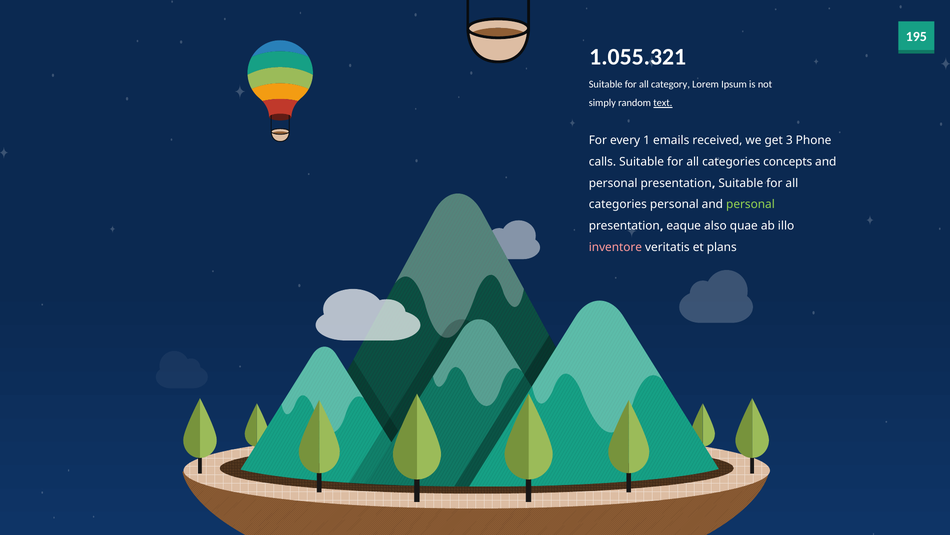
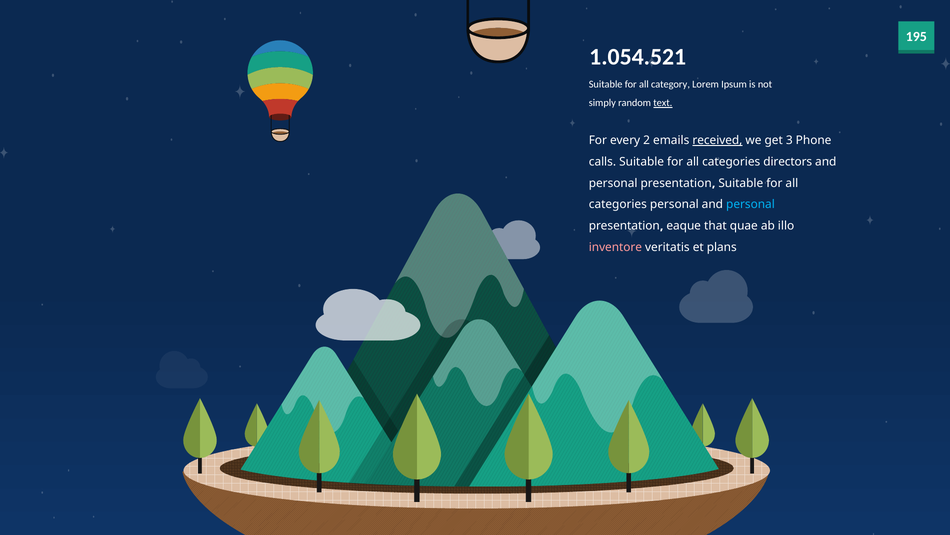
1.055.321: 1.055.321 -> 1.054.521 (638, 57)
1: 1 -> 2 (647, 140)
received underline: none -> present (717, 140)
concepts: concepts -> directors (788, 162)
personal colour: light green -> light blue (750, 204)
also: also -> that (715, 226)
